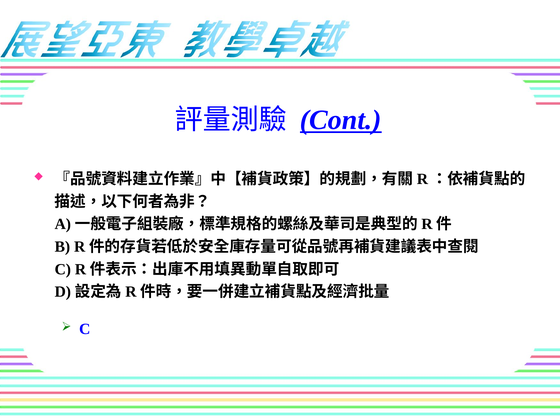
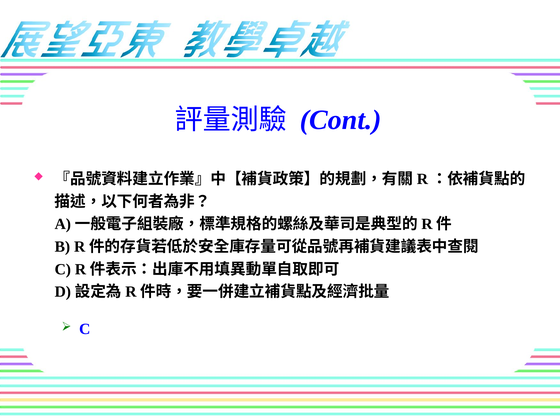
Cont underline: present -> none (341, 120)
